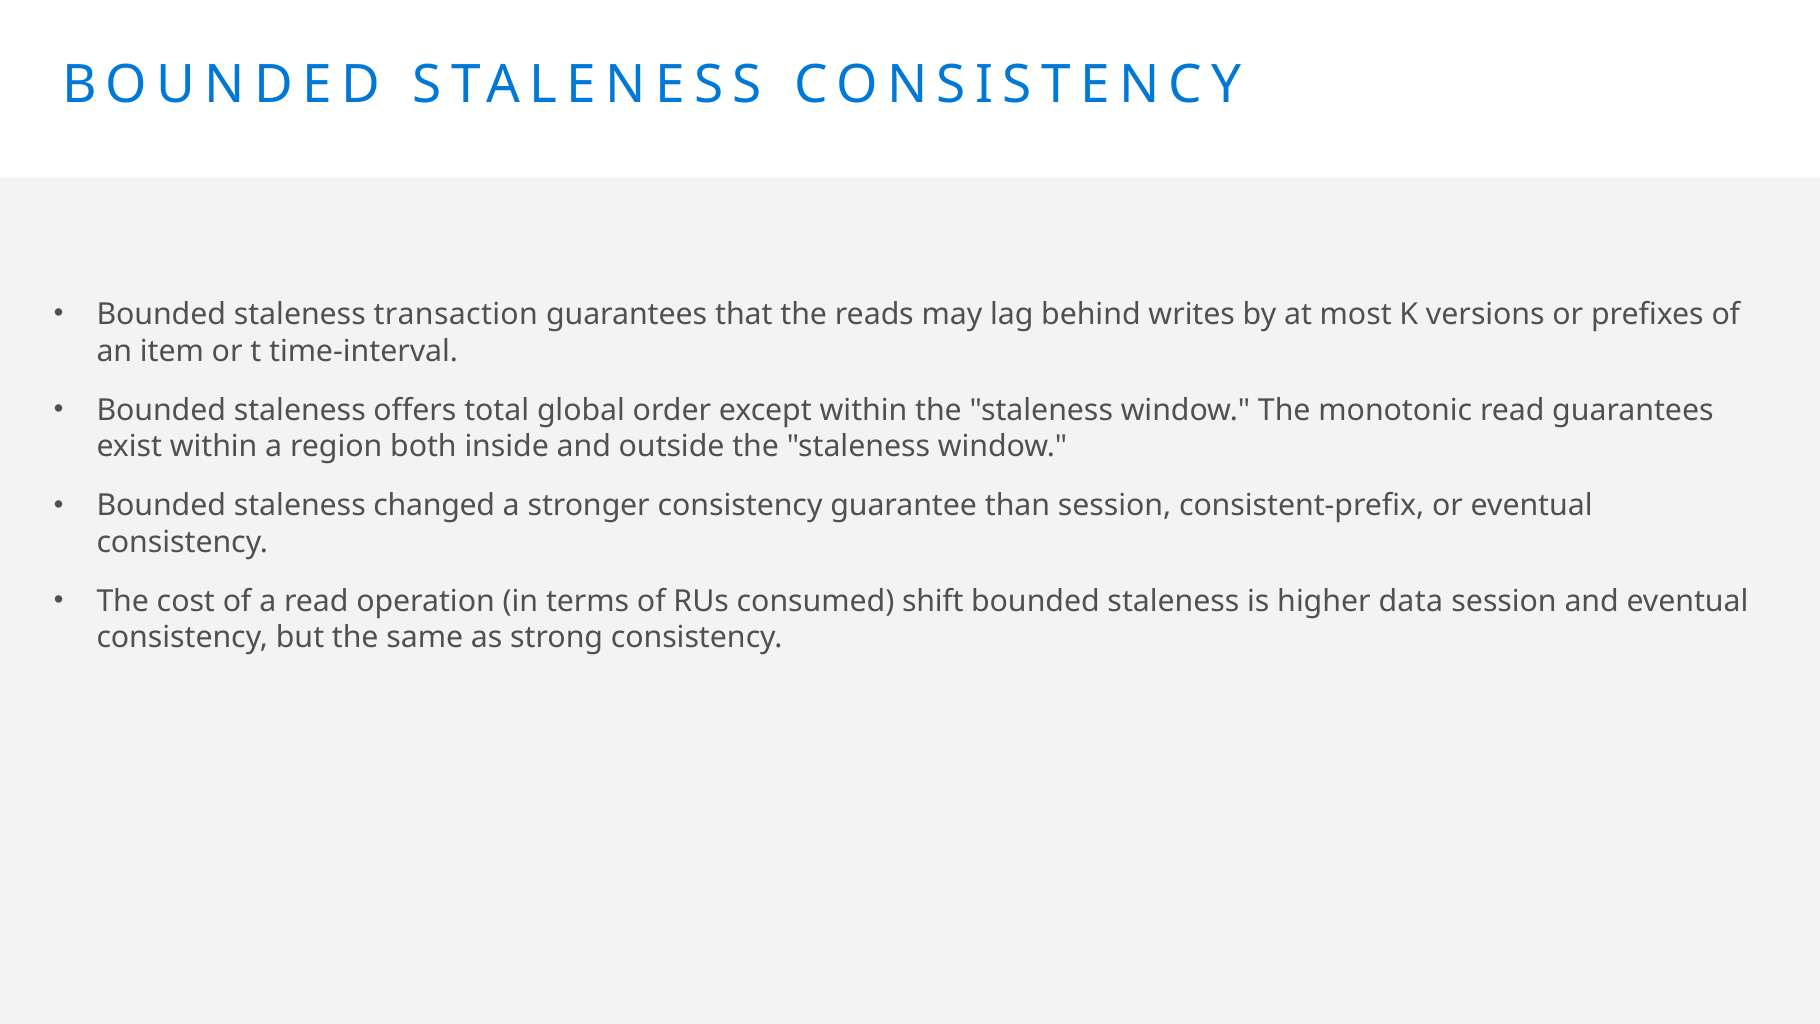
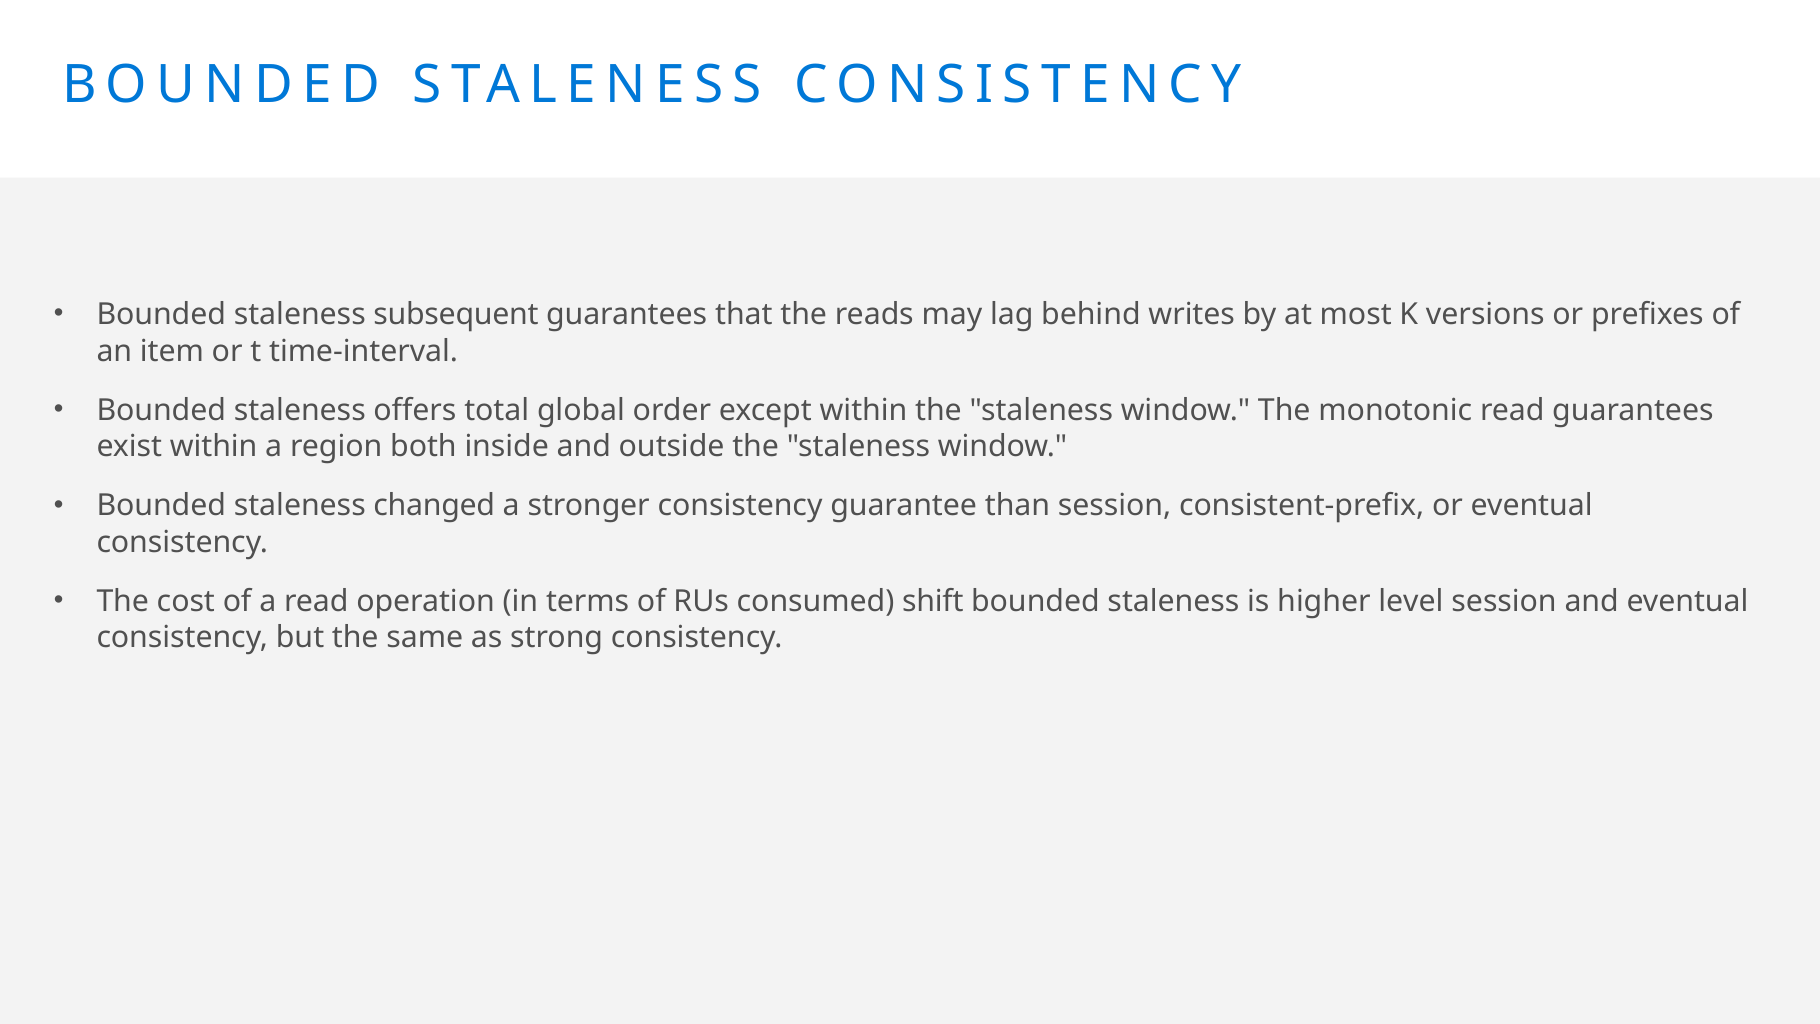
transaction: transaction -> subsequent (456, 315)
data: data -> level (1411, 601)
